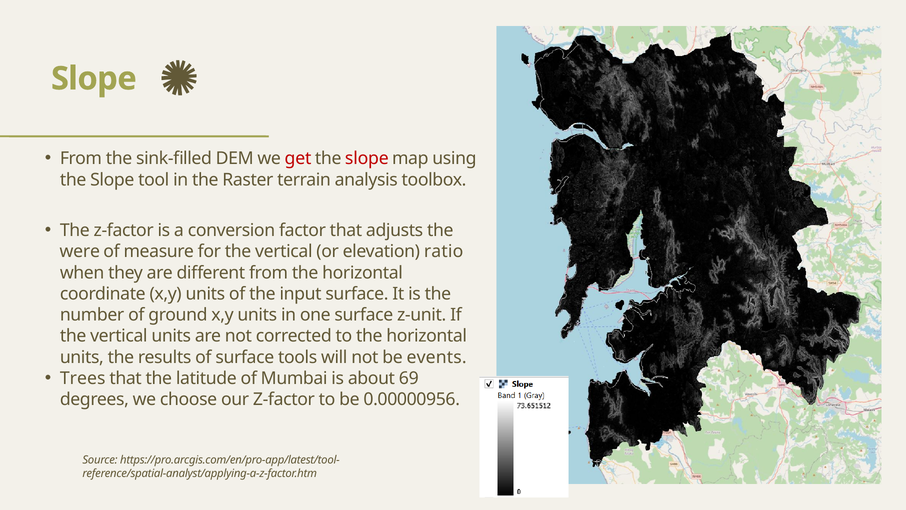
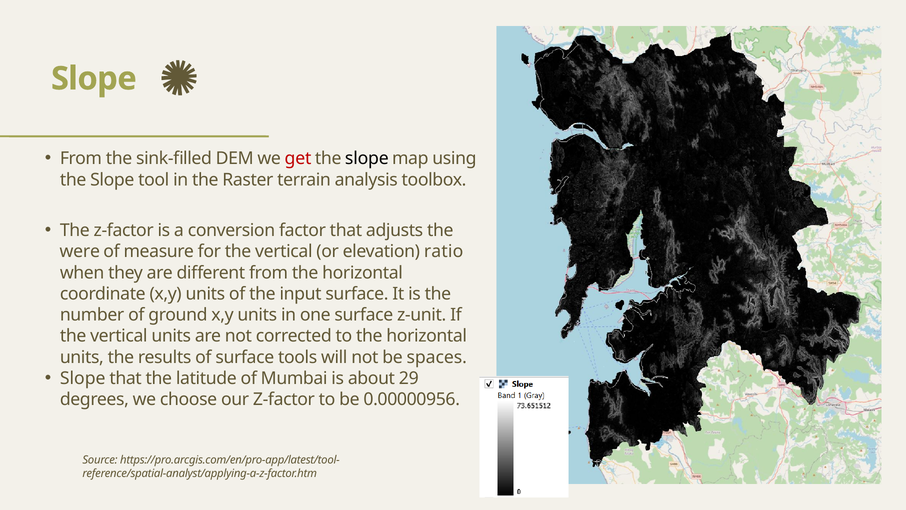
slope colour: red -> black (367, 158)
events: events -> spaces (437, 357)
Trees: Trees -> Slope (83, 378)
69: 69 -> 29 (409, 378)
